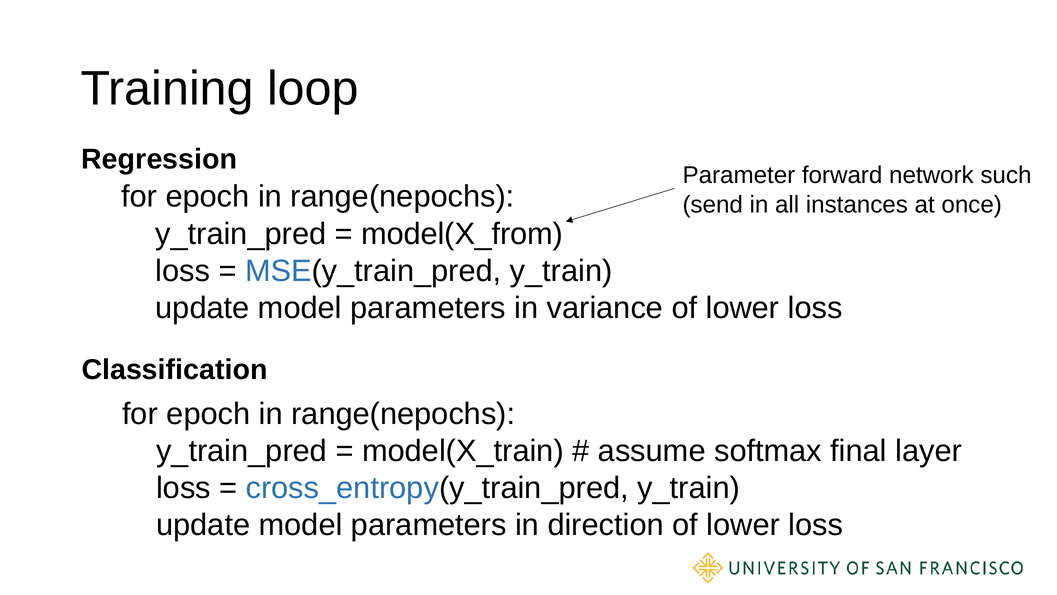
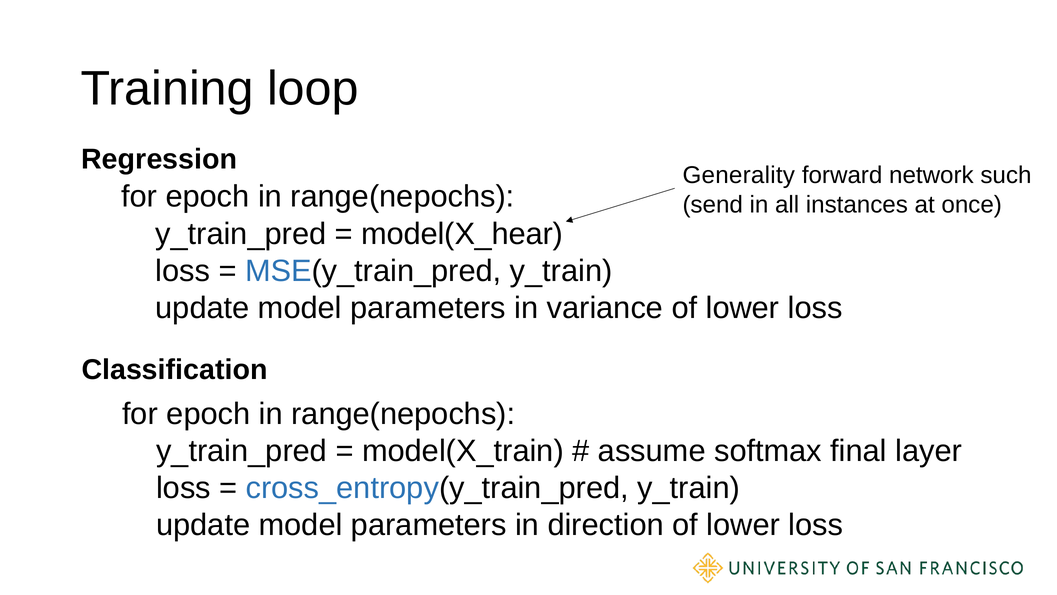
Parameter: Parameter -> Generality (739, 175)
model(X_from: model(X_from -> model(X_hear (462, 234)
